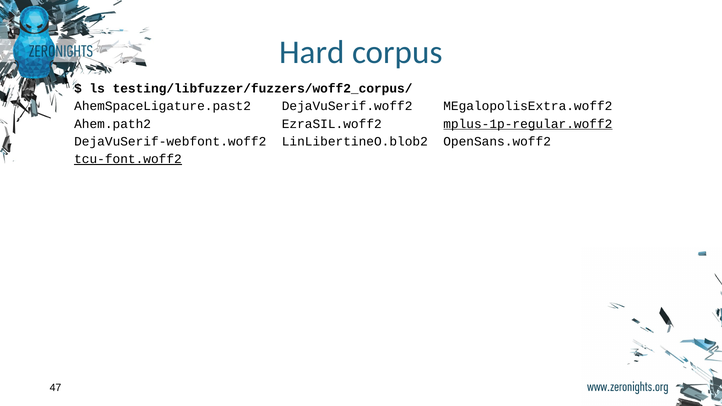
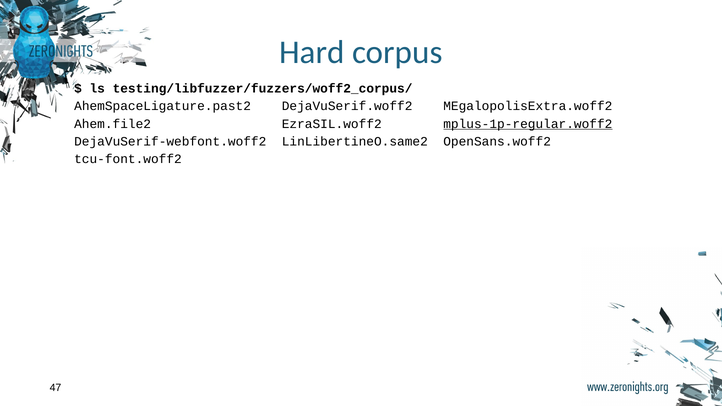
Ahem.path2: Ahem.path2 -> Ahem.file2 (113, 124)
LinLibertineO.blob2: LinLibertineO.blob2 -> LinLibertineO.same2 (355, 141)
tcu-font.woff2 underline: present -> none (128, 159)
